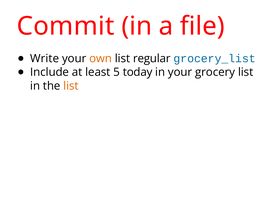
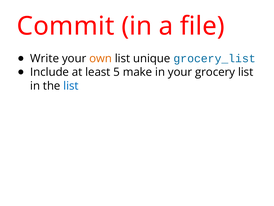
regular: regular -> unique (152, 58)
today: today -> make (138, 72)
list colour: orange -> blue (71, 86)
